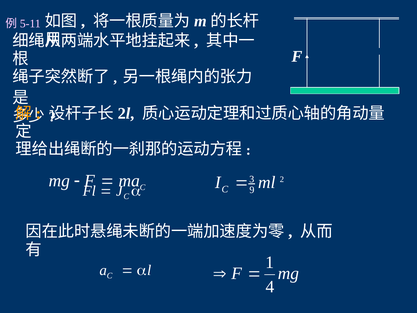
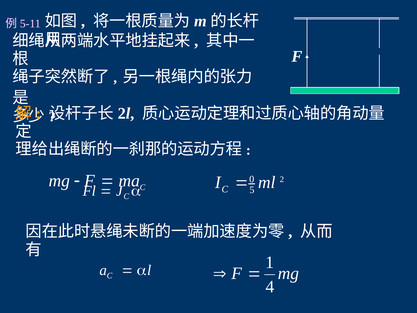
3: 3 -> 0 (252, 179)
9: 9 -> 5 (252, 190)
